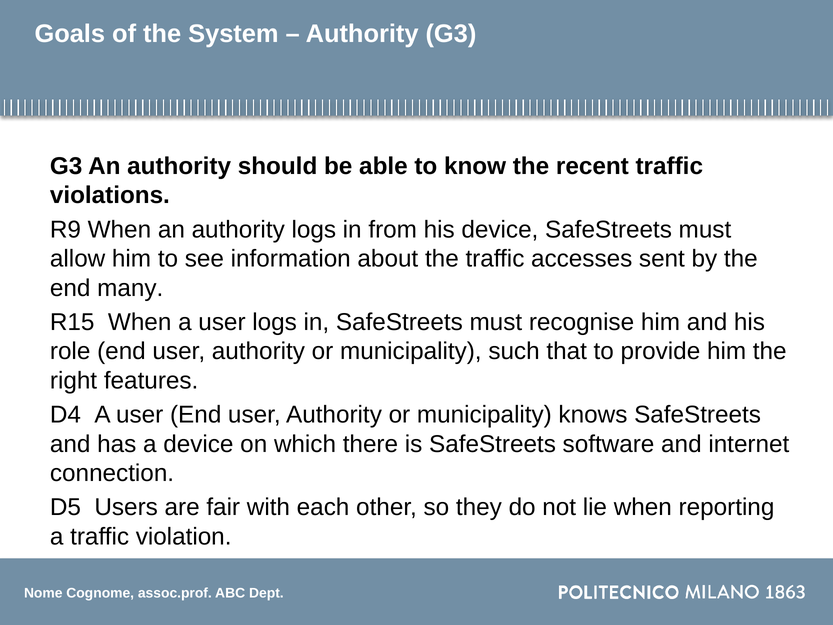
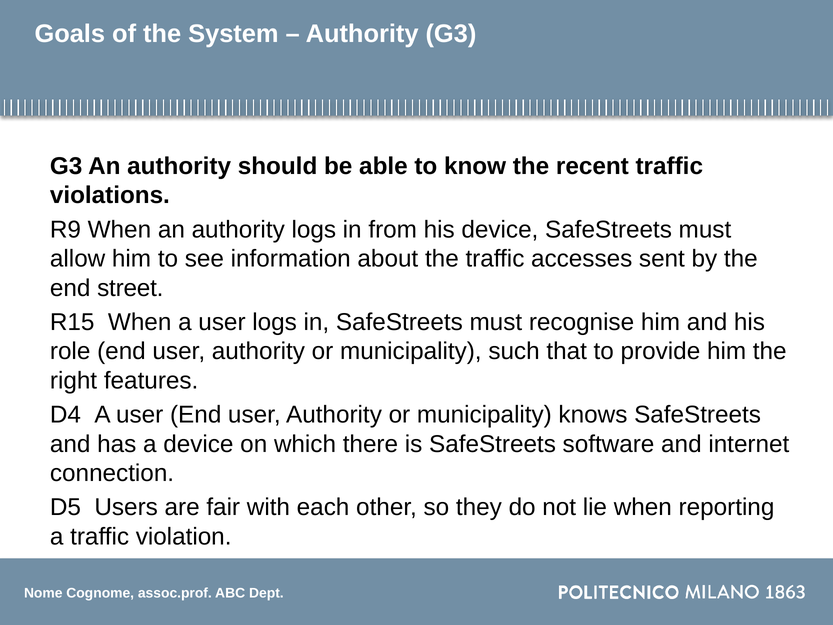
many: many -> street (130, 288)
